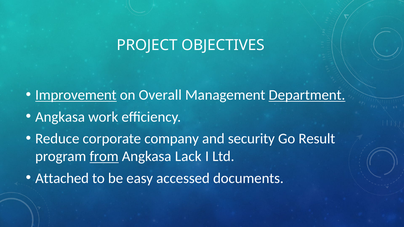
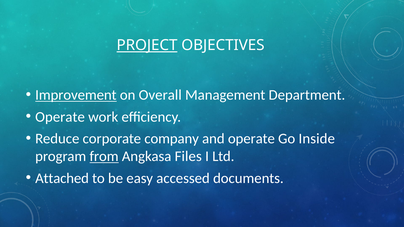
PROJECT underline: none -> present (147, 45)
Department underline: present -> none (307, 95)
Angkasa: Angkasa -> Operate (60, 117)
and security: security -> operate (251, 139)
Result: Result -> Inside (317, 139)
Lack: Lack -> Files (188, 157)
